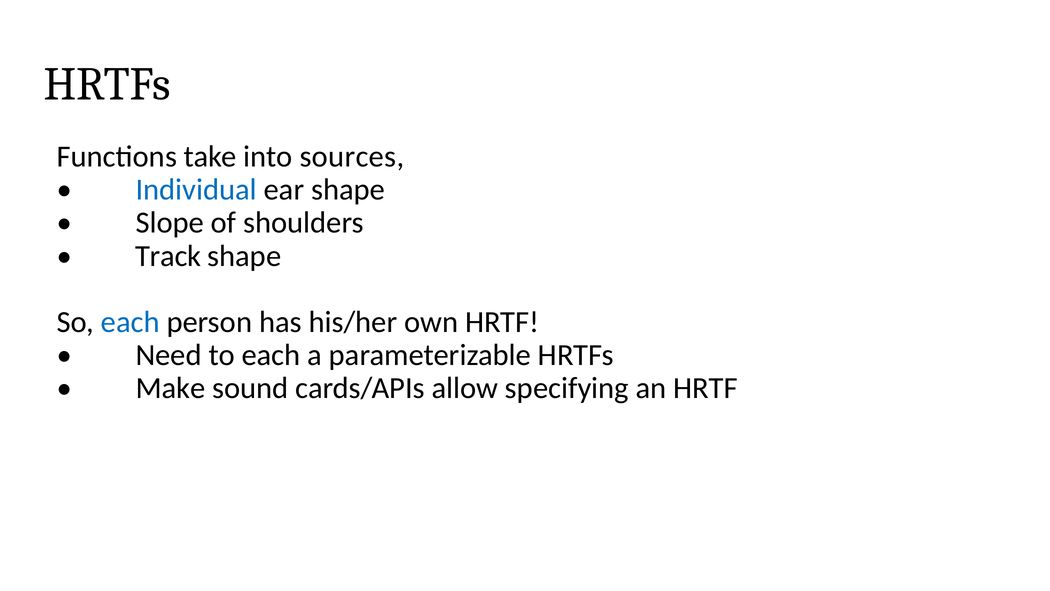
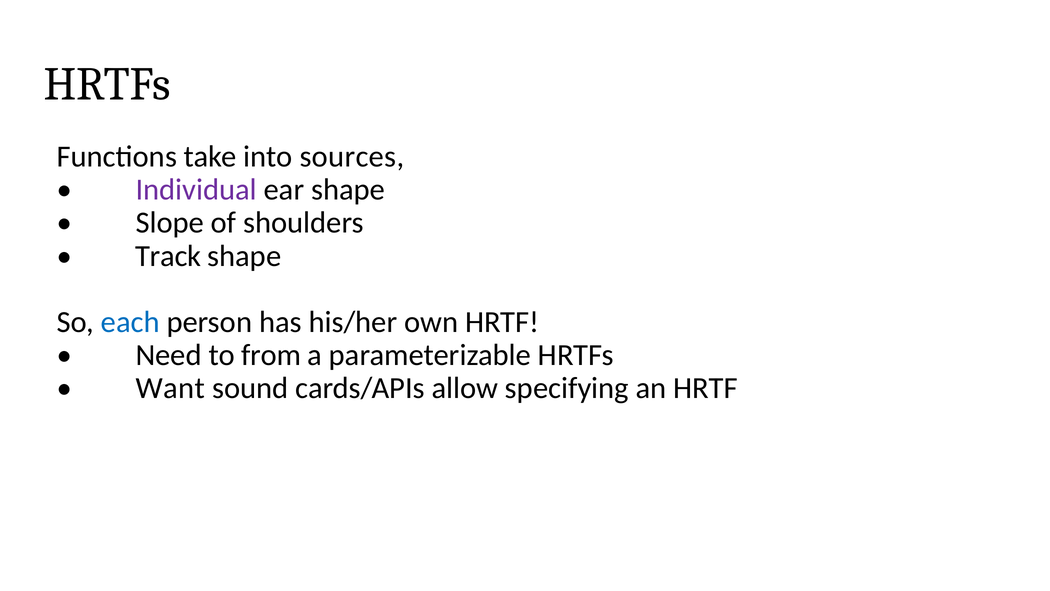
Individual colour: blue -> purple (196, 190)
to each: each -> from (271, 355)
Make: Make -> Want (170, 388)
